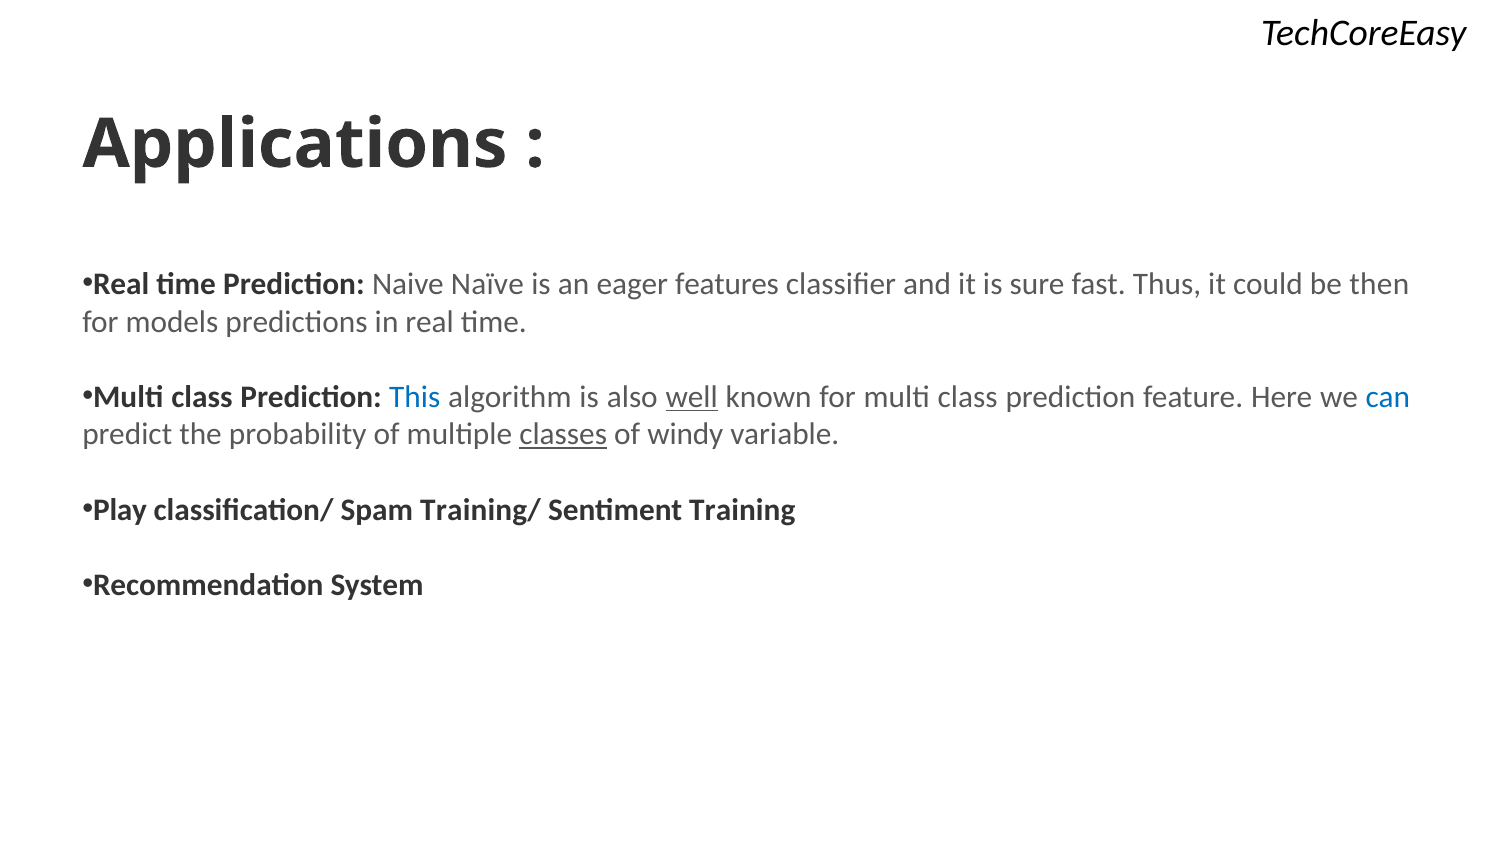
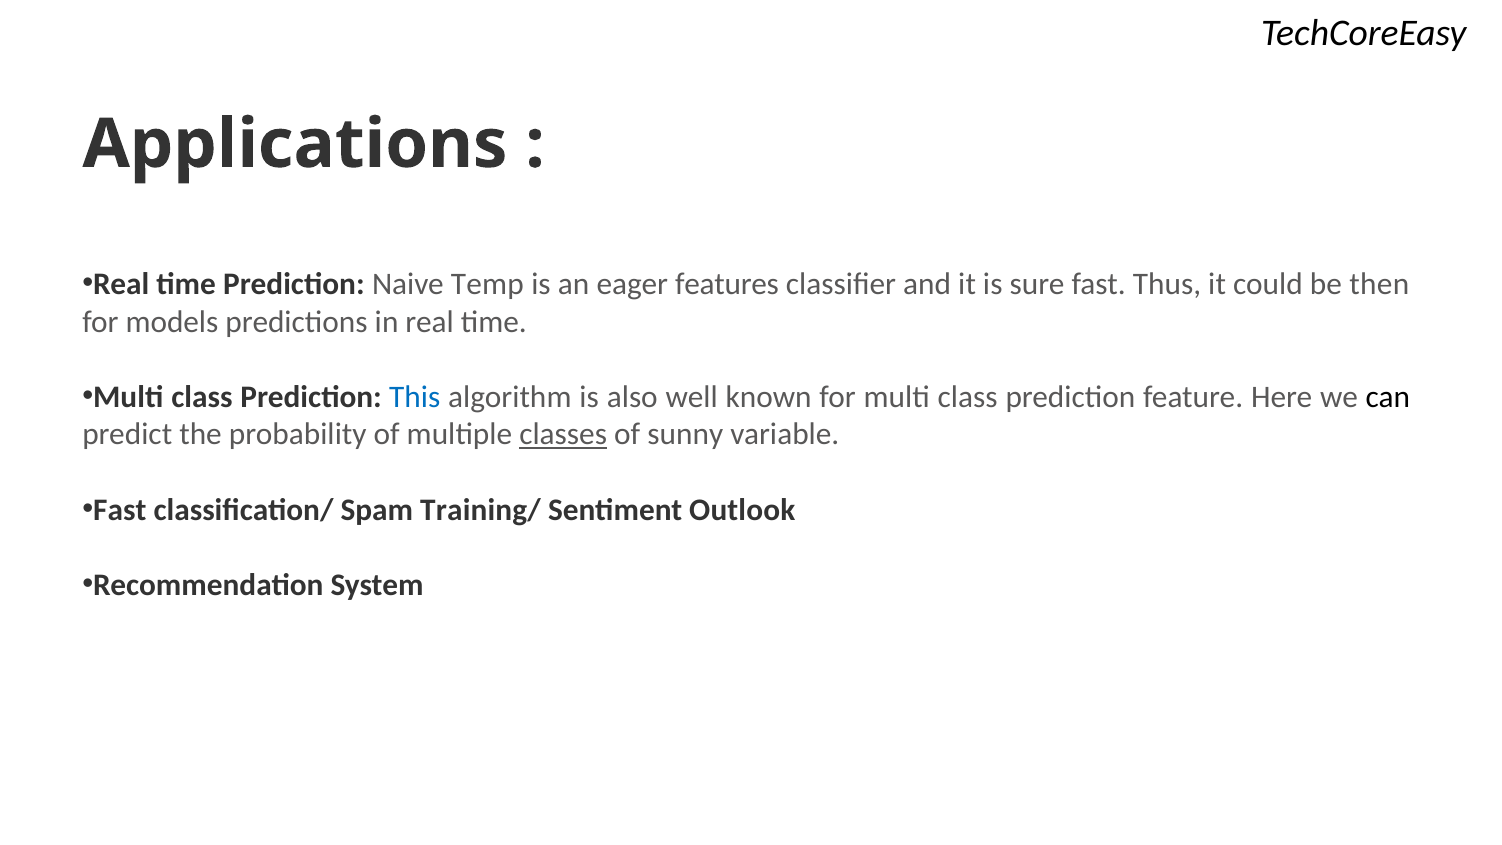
Naïve: Naïve -> Temp (487, 284)
well underline: present -> none (692, 397)
can colour: blue -> black (1388, 397)
windy: windy -> sunny (685, 434)
Play: Play -> Fast (120, 510)
Training: Training -> Outlook (742, 510)
